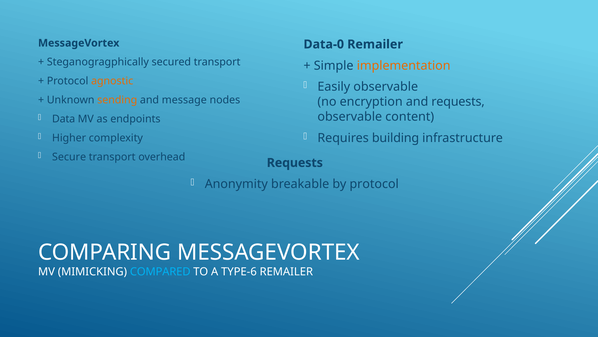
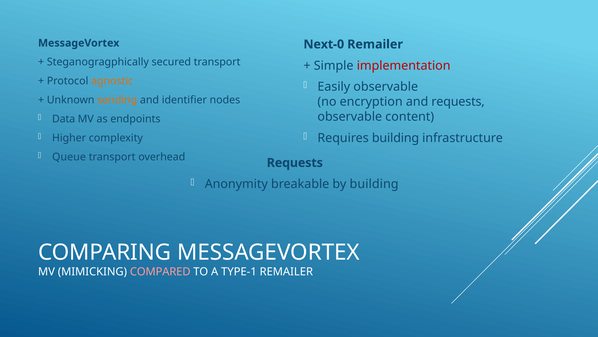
Data-0: Data-0 -> Next-0 (324, 44)
implementation colour: orange -> red (404, 65)
message: message -> identifier (184, 100)
Secure: Secure -> Queue (69, 157)
by protocol: protocol -> building (374, 184)
COMPARED colour: light blue -> pink (160, 271)
TYPE-6: TYPE-6 -> TYPE-1 (239, 271)
